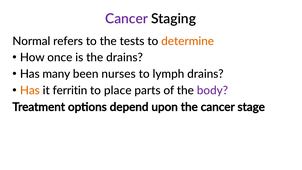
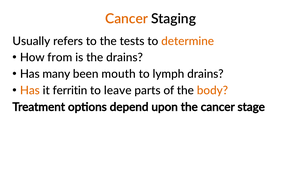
Cancer colour: purple -> orange (127, 19)
Normal: Normal -> Usually (31, 41)
once: once -> from (60, 58)
nurses: nurses -> mouth (119, 74)
place: place -> leave (118, 90)
body colour: purple -> orange (212, 90)
